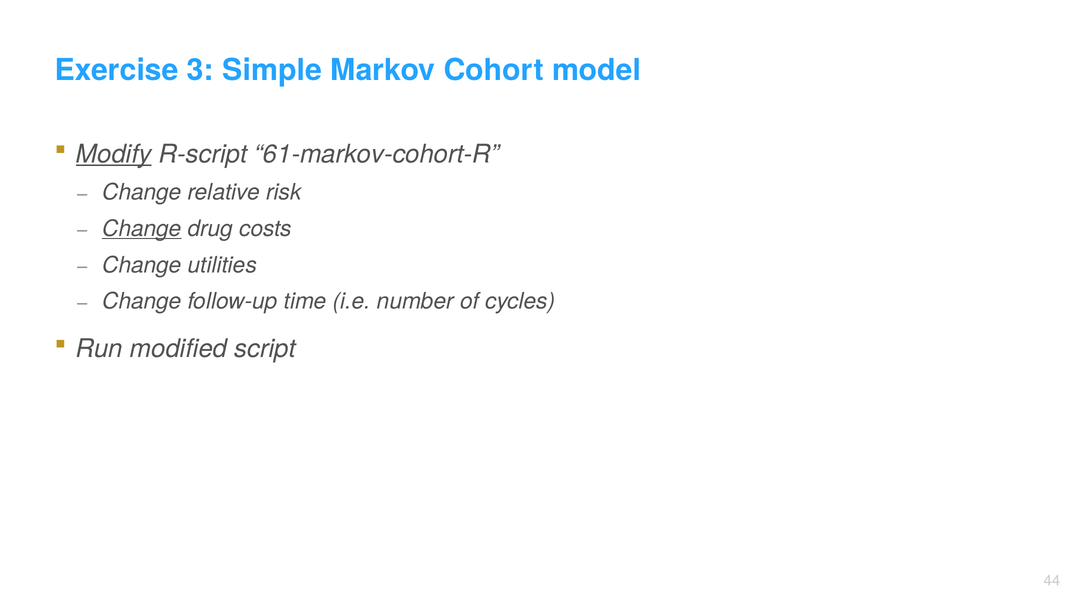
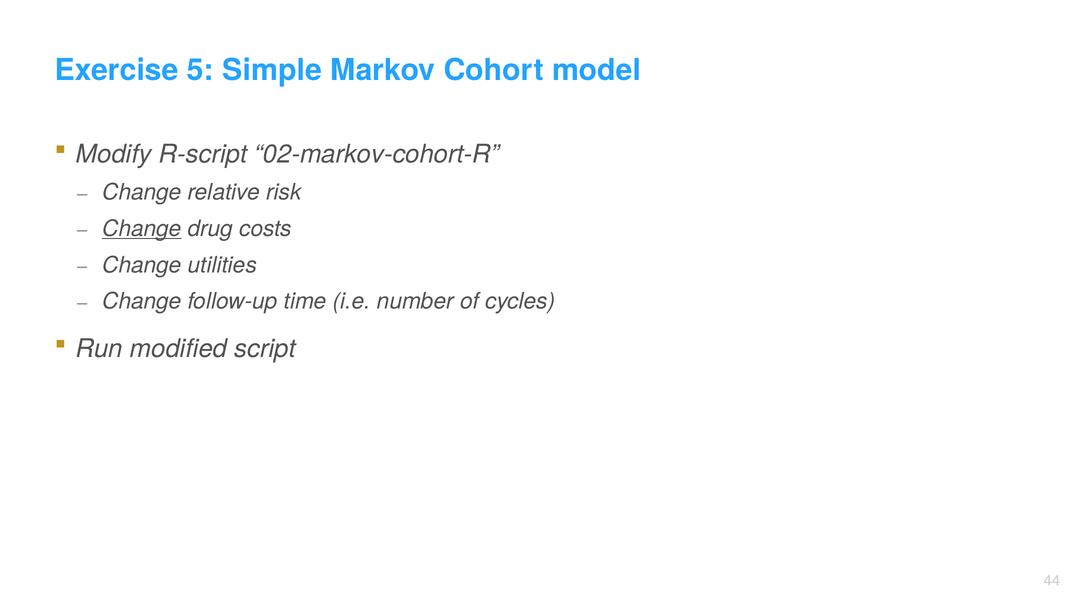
3: 3 -> 5 (200, 70)
Modify underline: present -> none (114, 154)
61-markov-cohort-R: 61-markov-cohort-R -> 02-markov-cohort-R (377, 154)
